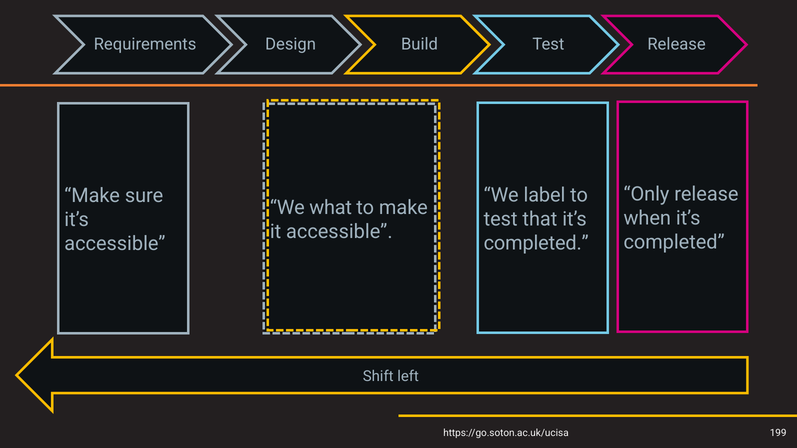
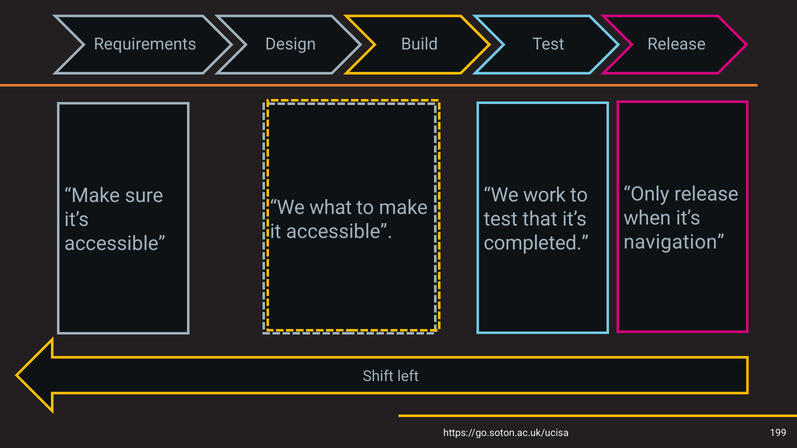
label: label -> work (544, 195)
completed: completed -> navigation (674, 242)
